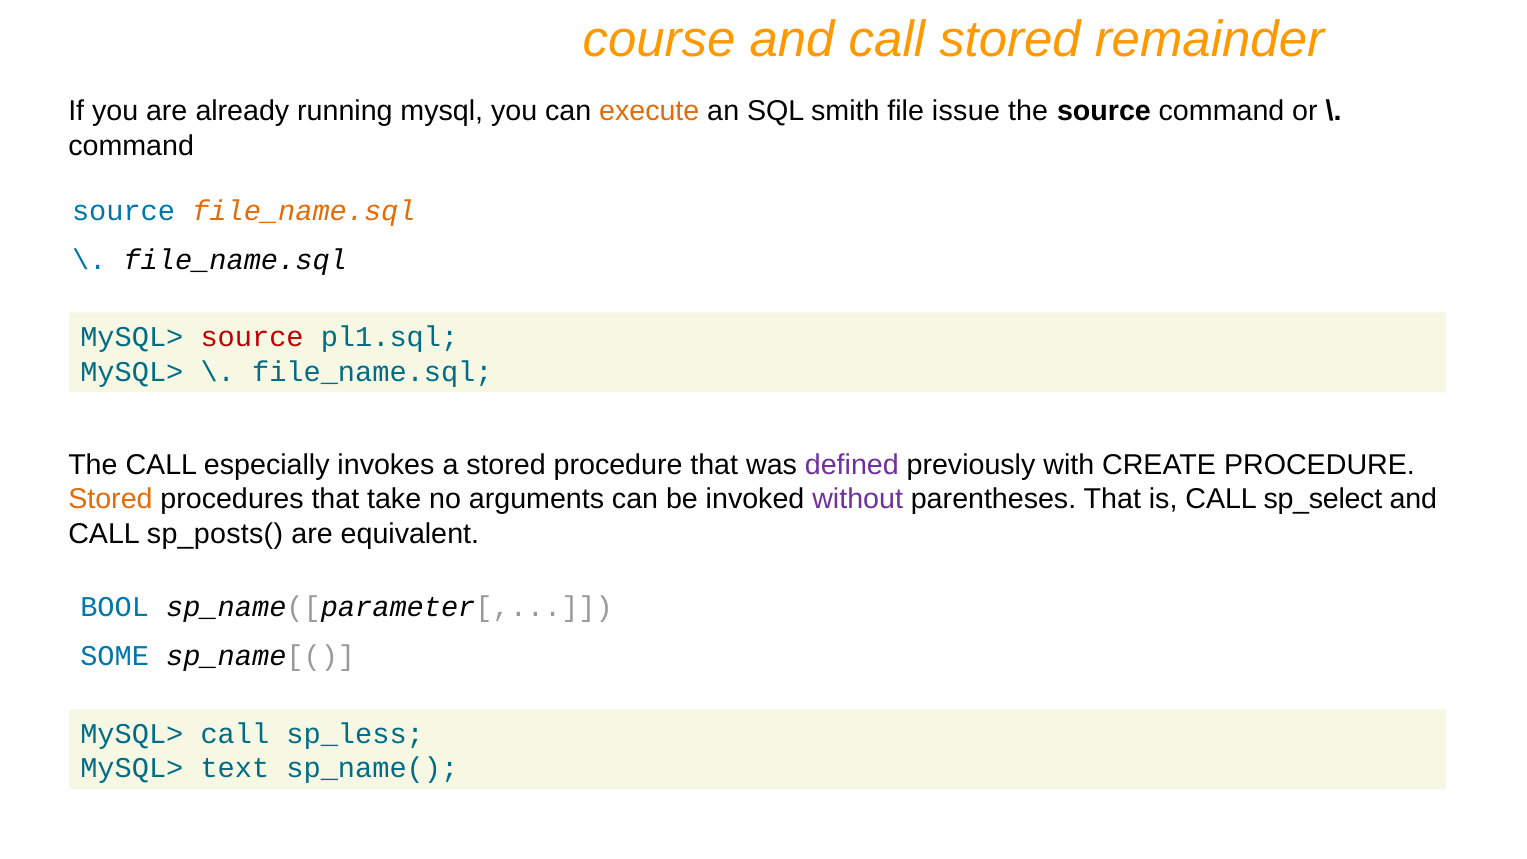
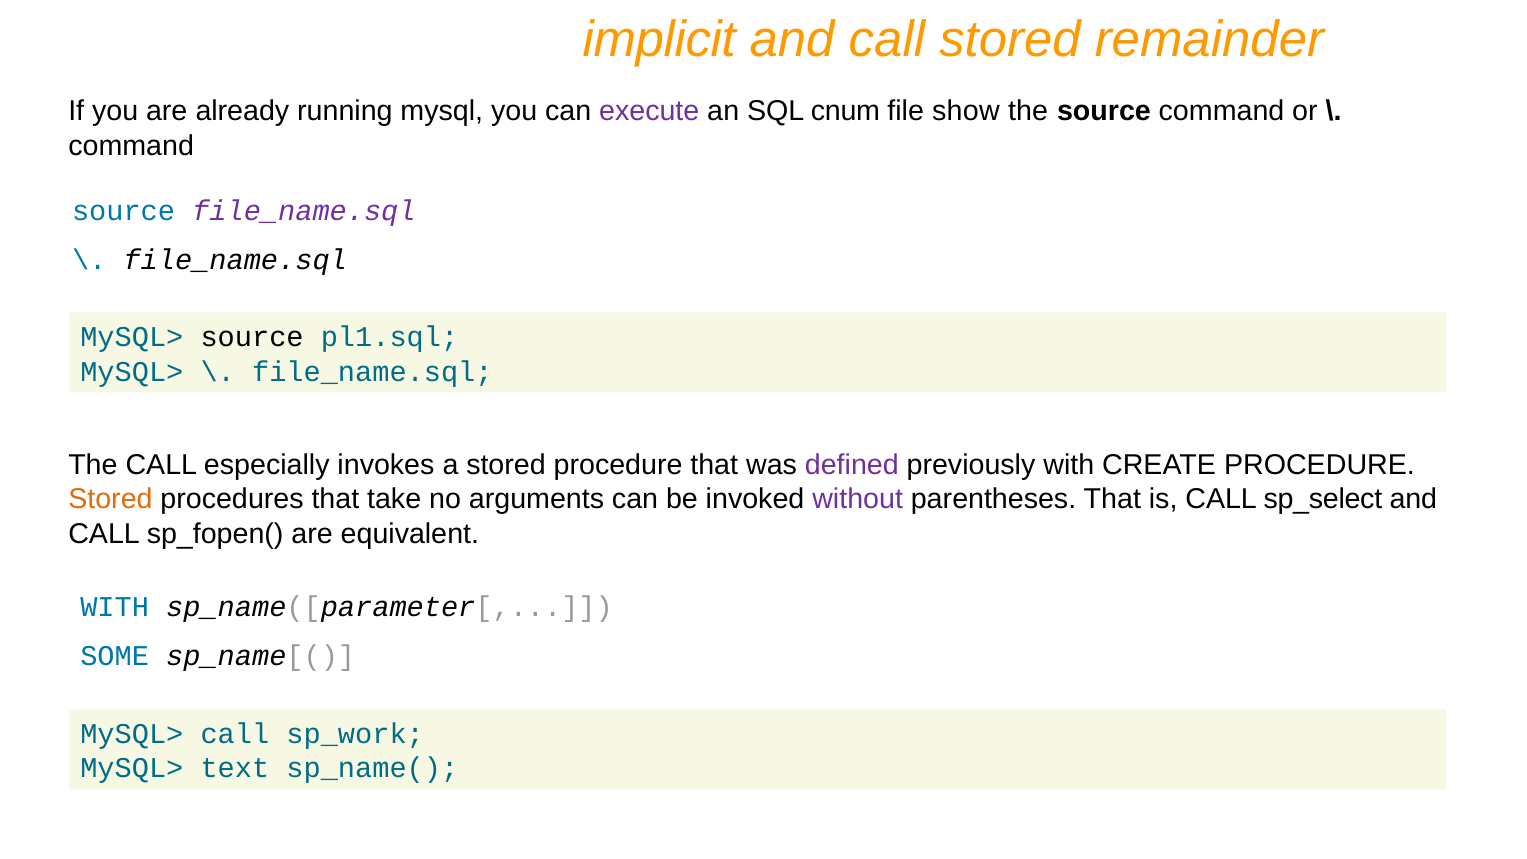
course: course -> implicit (659, 40)
execute colour: orange -> purple (649, 112)
smith: smith -> cnum (845, 112)
issue: issue -> show (966, 112)
file_name.sql colour: orange -> purple (304, 211)
source colour: red -> black (252, 337)
sp_posts(: sp_posts( -> sp_fopen( (215, 534)
BOOL: BOOL -> WITH (115, 607)
sp_less: sp_less -> sp_work (355, 734)
